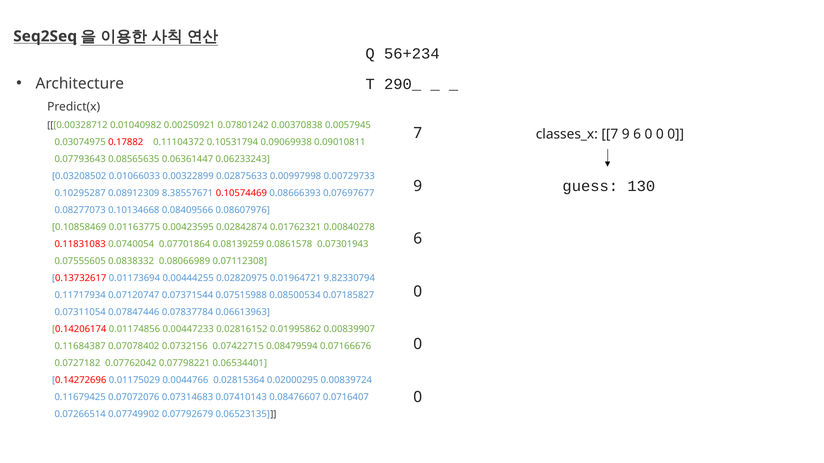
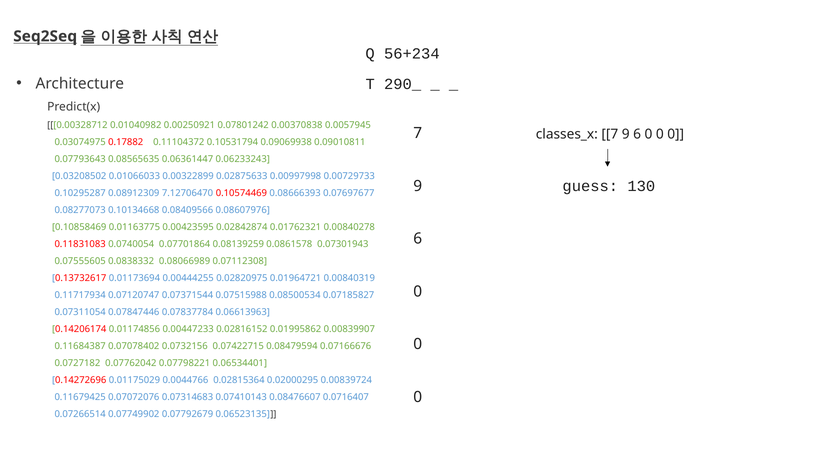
8.38557671: 8.38557671 -> 7.12706470 (188, 193)
9.82330794: 9.82330794 -> 0.00840319 (349, 278)
